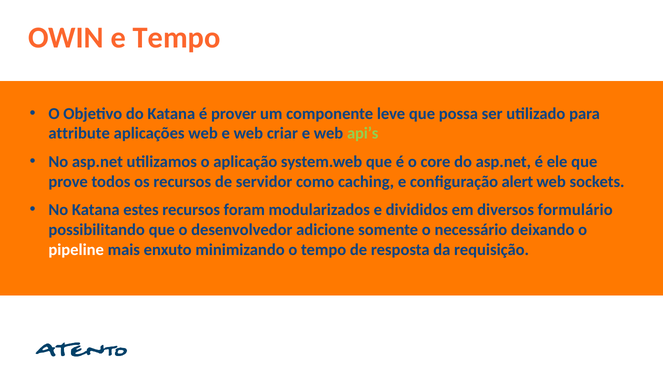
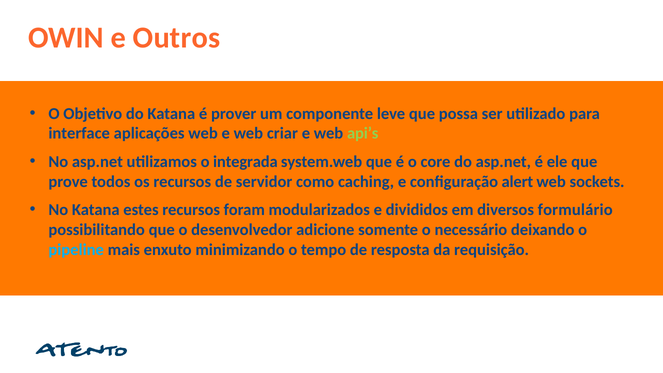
e Tempo: Tempo -> Outros (177, 38)
attribute: attribute -> interface (79, 133)
aplicação: aplicação -> integrada (245, 162)
pipeline colour: white -> light blue (76, 249)
